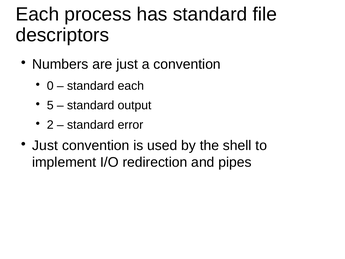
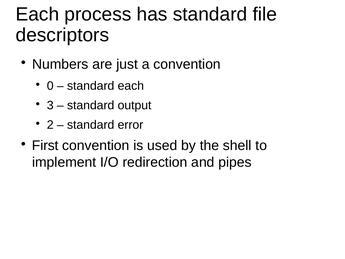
5: 5 -> 3 (50, 105)
Just: Just -> First (45, 145)
